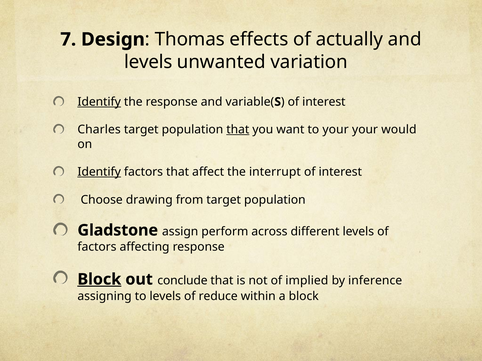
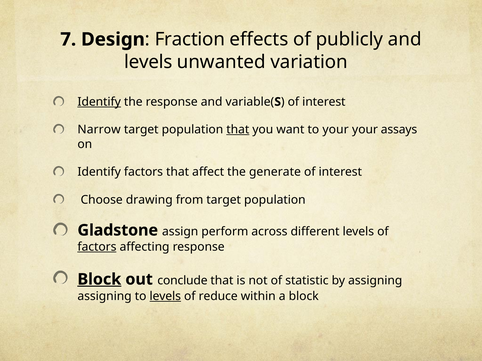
Thomas: Thomas -> Fraction (190, 39)
actually: actually -> publicly (349, 39)
Charles: Charles -> Narrow (99, 130)
would: would -> assays (399, 130)
Identify underline: present -> none (99, 172)
interrupt: interrupt -> generate (275, 172)
factors underline: none -> present (97, 247)
implied: implied -> statistic (307, 281)
by inference: inference -> assigning (375, 281)
levels underline: none -> present (165, 297)
